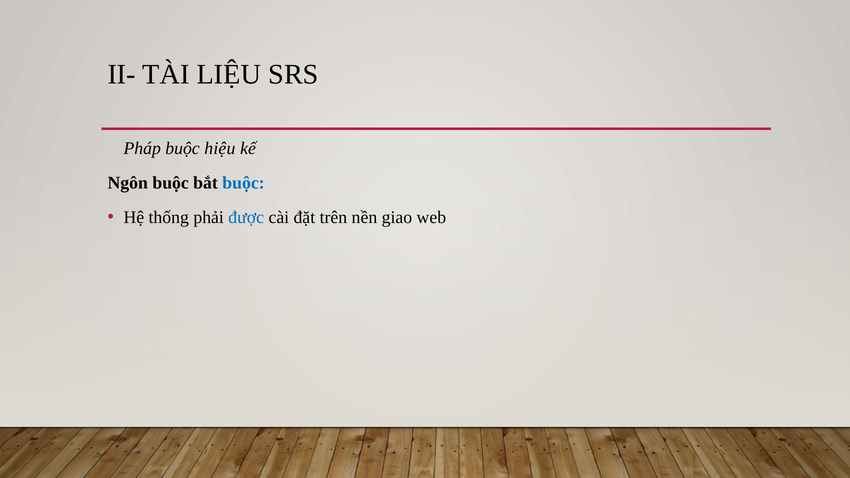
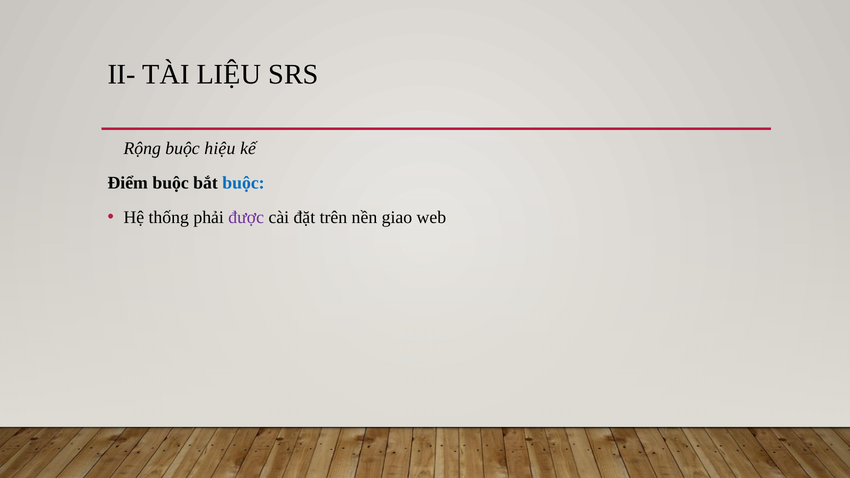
Pháp: Pháp -> Rộng (142, 149)
Ngôn: Ngôn -> Điểm (128, 183)
được colour: blue -> purple (246, 217)
